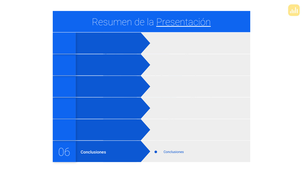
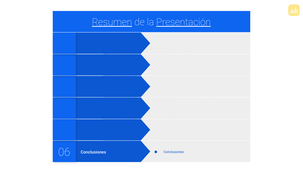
Resumen underline: none -> present (112, 22)
